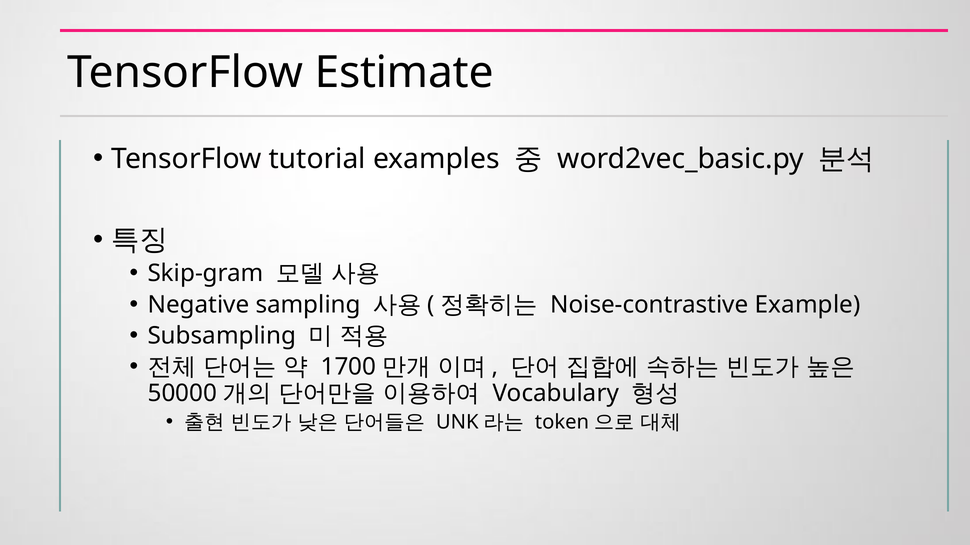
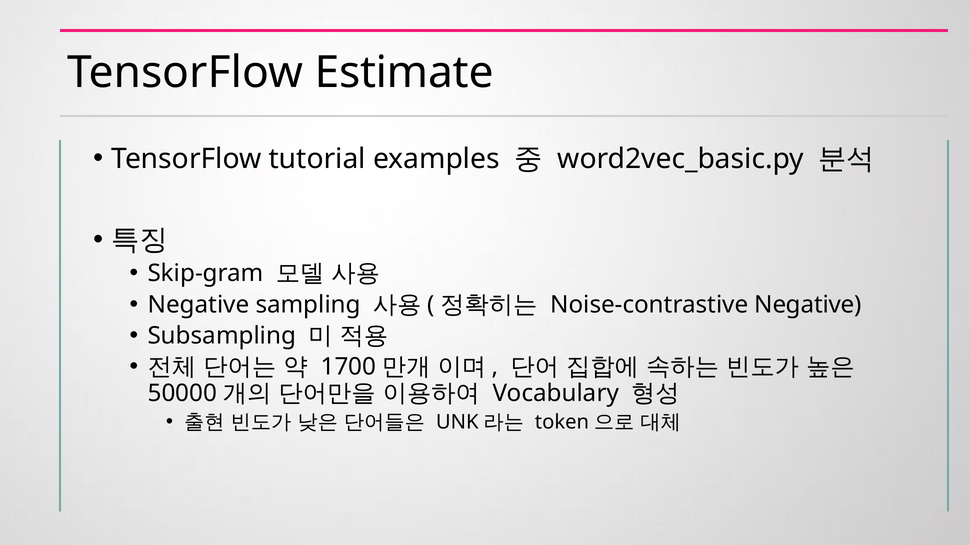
Noise-contrastive Example: Example -> Negative (808, 305)
